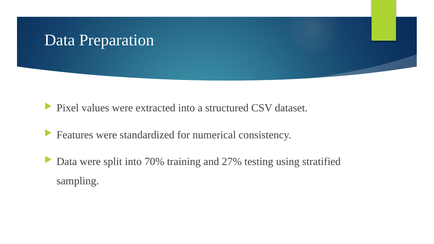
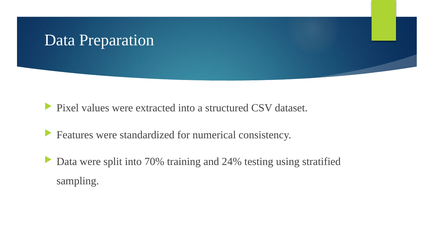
27%: 27% -> 24% (232, 162)
